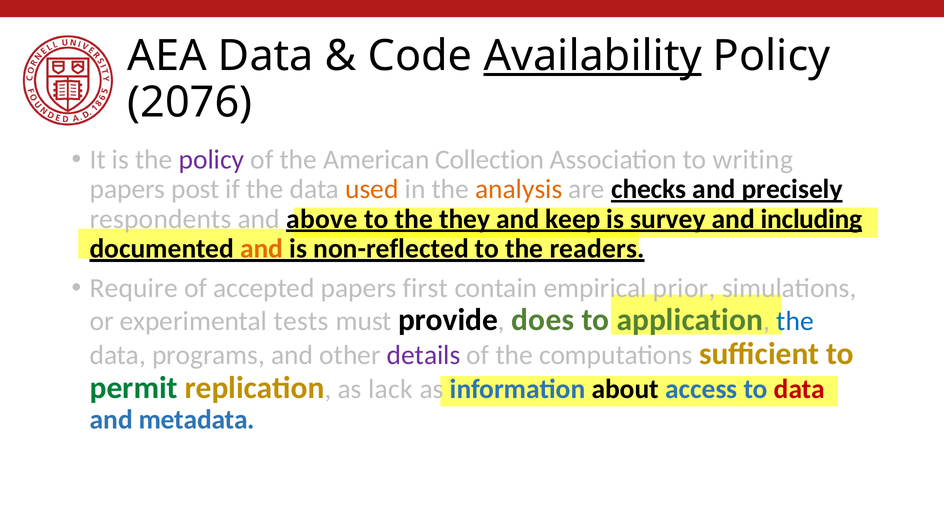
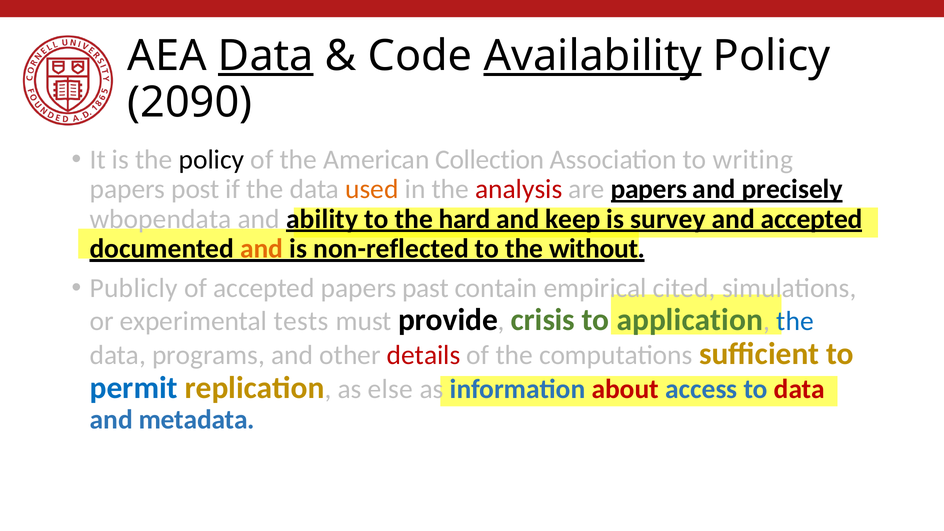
Data underline: none -> present (266, 56)
2076: 2076 -> 2090 (190, 103)
policy colour: purple -> black (212, 160)
analysis colour: orange -> red (519, 189)
are checks: checks -> papers (649, 189)
respondents: respondents -> wbopendata (161, 219)
above: above -> ability (322, 219)
they: they -> hard (465, 219)
and including: including -> accepted (812, 219)
readers: readers -> without (597, 249)
Require: Require -> Publicly (134, 288)
first: first -> past (426, 288)
prior: prior -> cited (684, 288)
does: does -> crisis (543, 320)
details colour: purple -> red (424, 355)
permit colour: green -> blue (134, 388)
lack: lack -> else (390, 389)
about colour: black -> red (625, 389)
